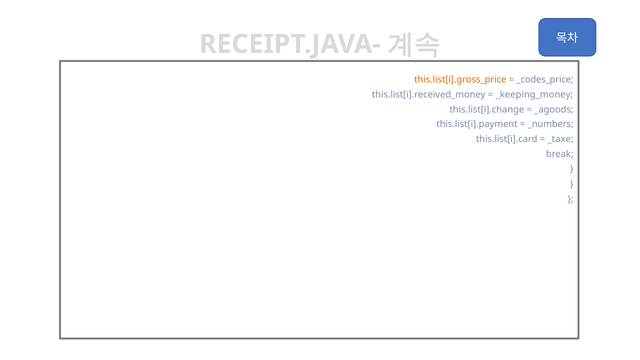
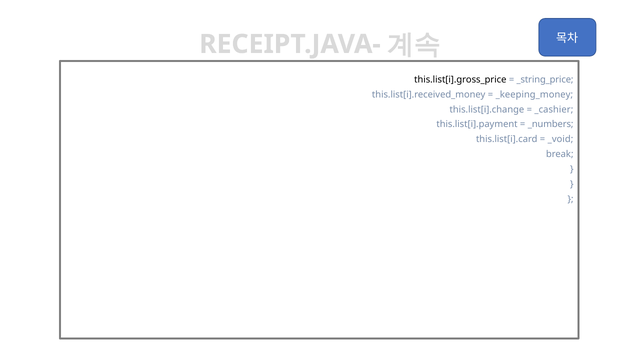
this.list[i].gross_price colour: orange -> black (460, 80)
_codes_price: _codes_price -> _string_price (545, 80)
_agoods: _agoods -> _cashier (554, 109)
_taxe: _taxe -> _void (560, 139)
